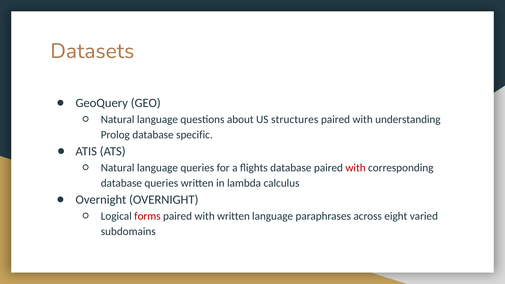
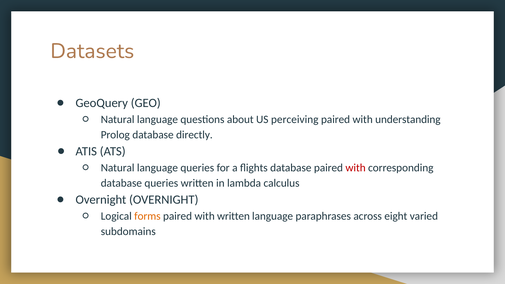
structures: structures -> perceiving (295, 119)
specific: specific -> directly (194, 135)
forms colour: red -> orange (147, 216)
